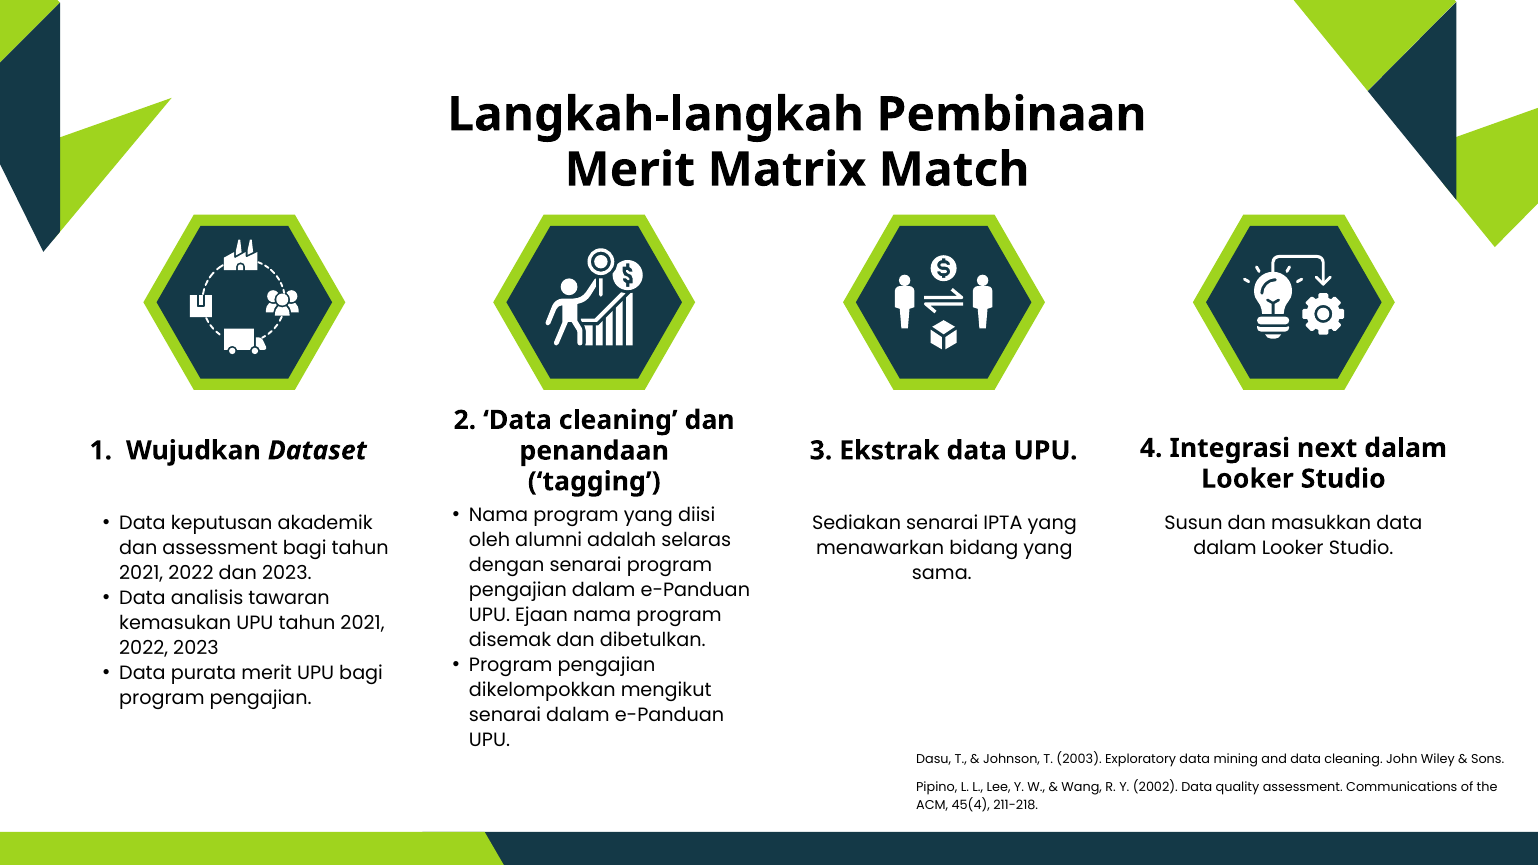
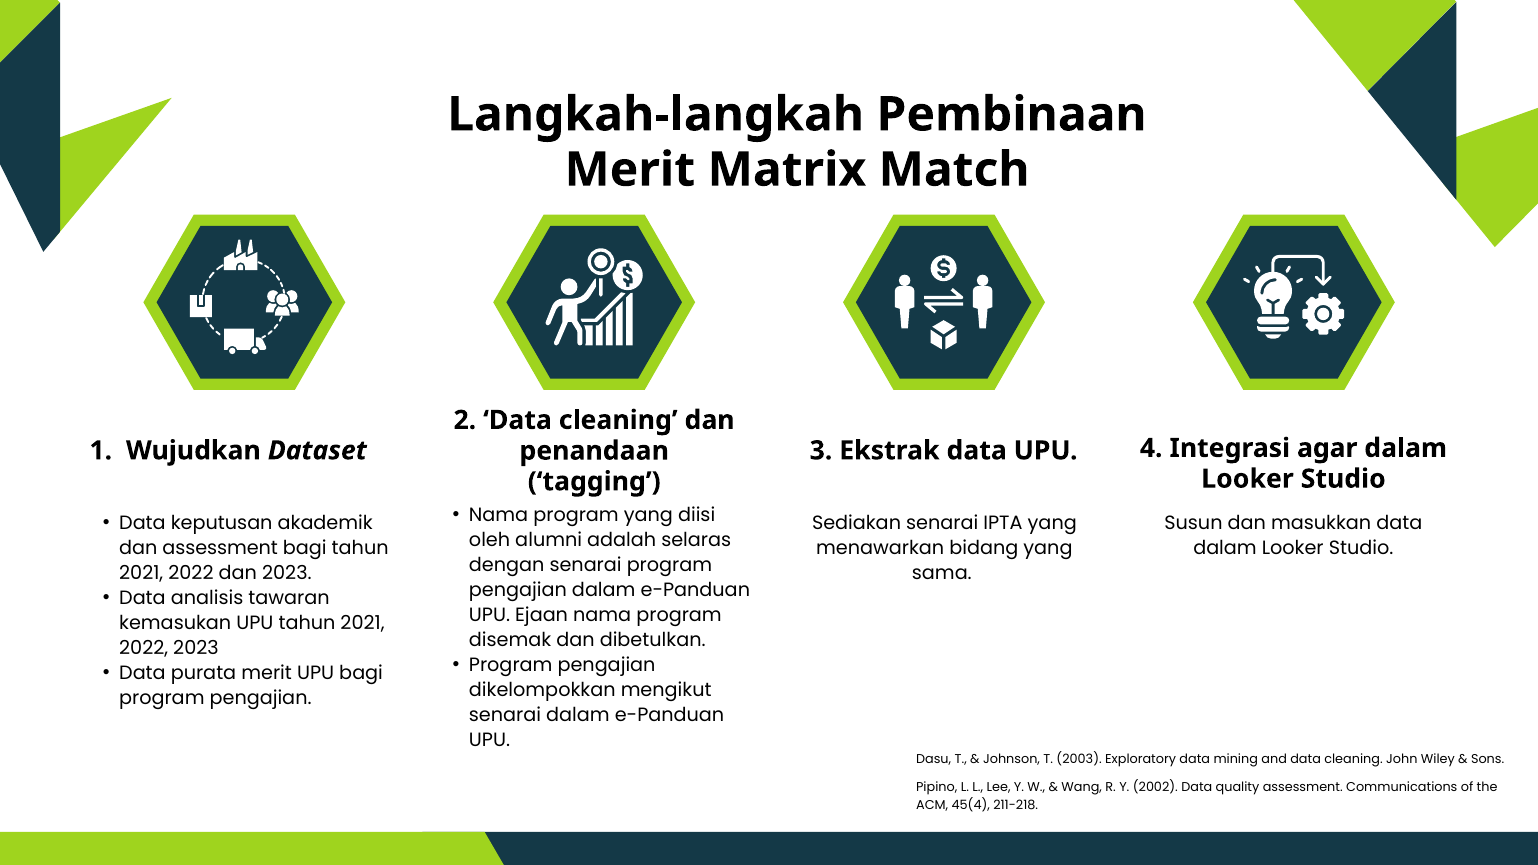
next: next -> agar (1327, 448)
